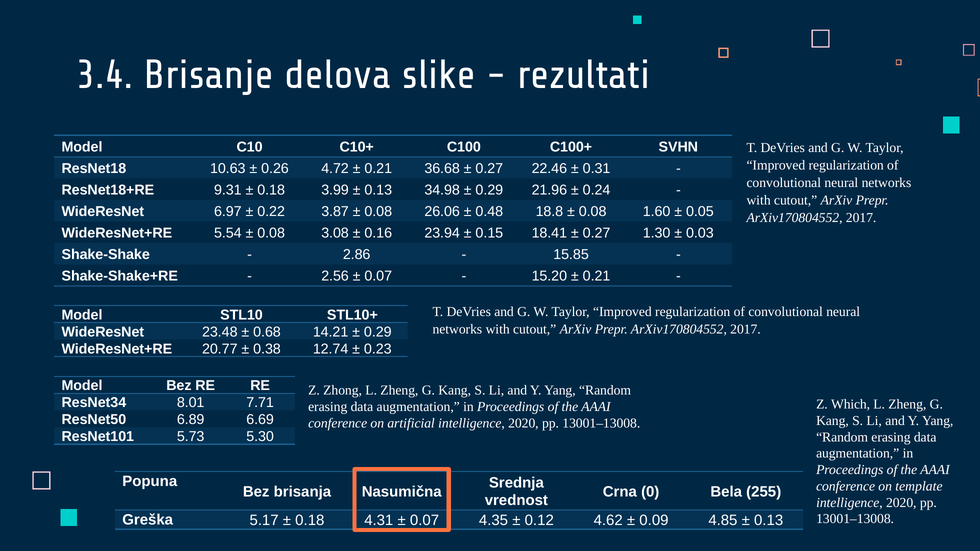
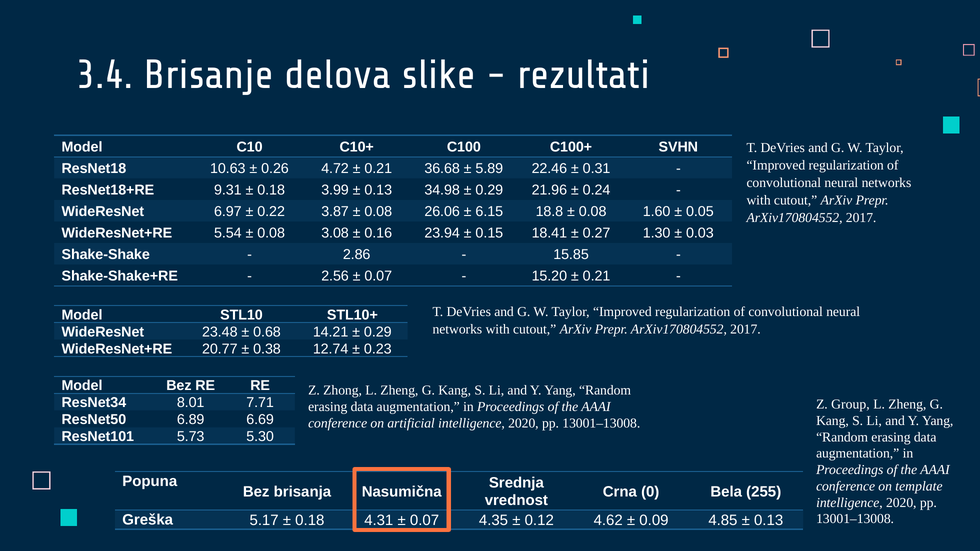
0.27: 0.27 -> 5.89 (489, 168)
0.48: 0.48 -> 6.15 (489, 212)
Which: Which -> Group (850, 405)
